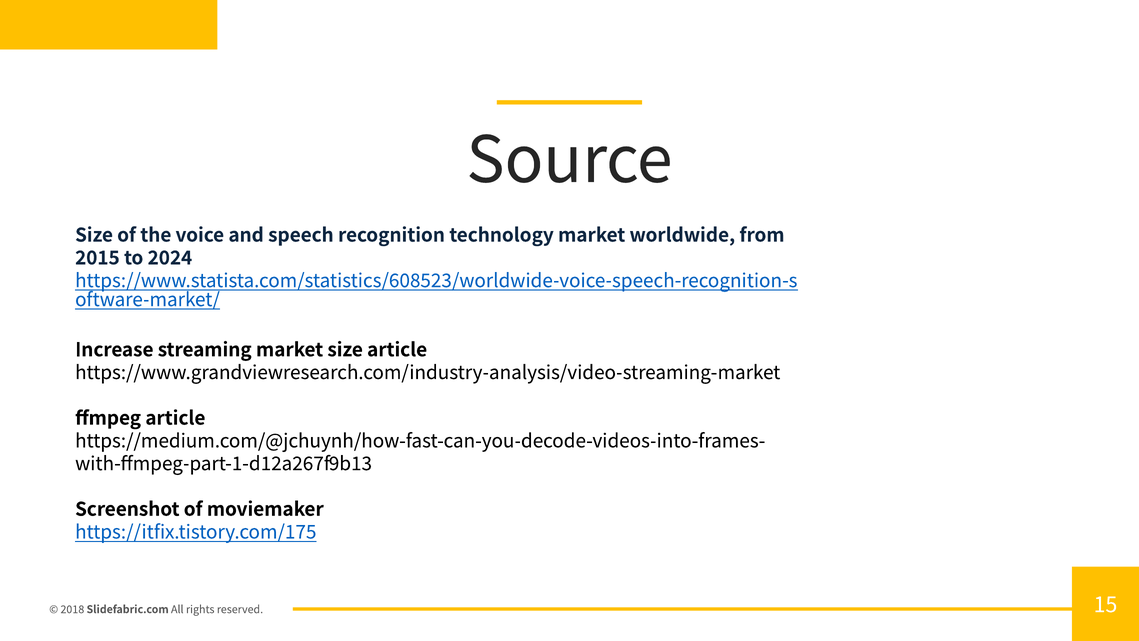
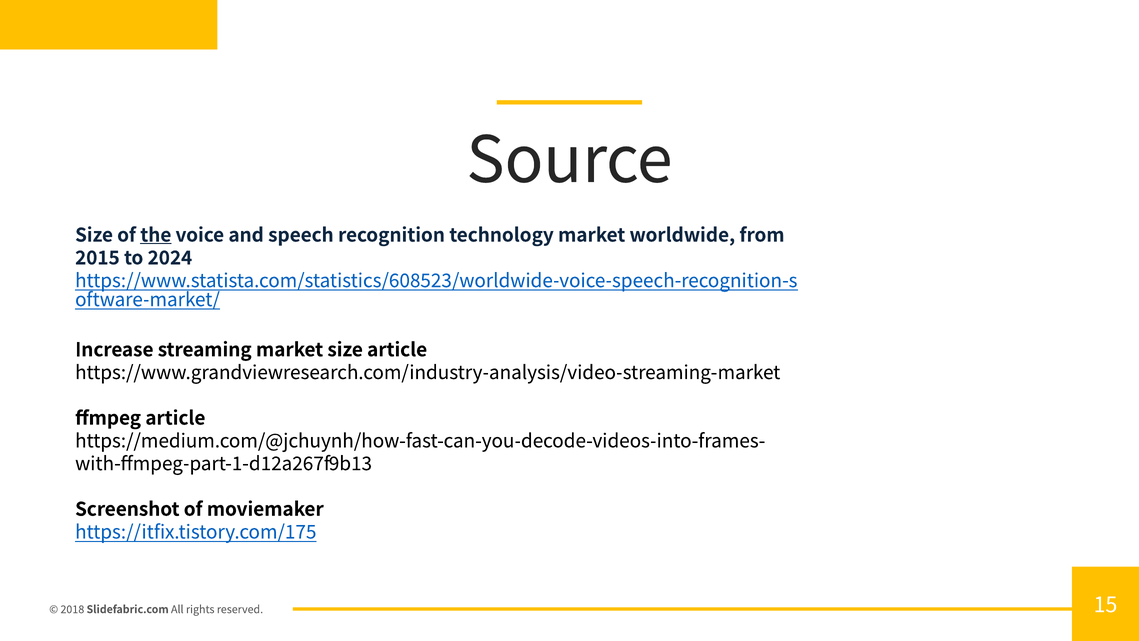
the underline: none -> present (156, 235)
